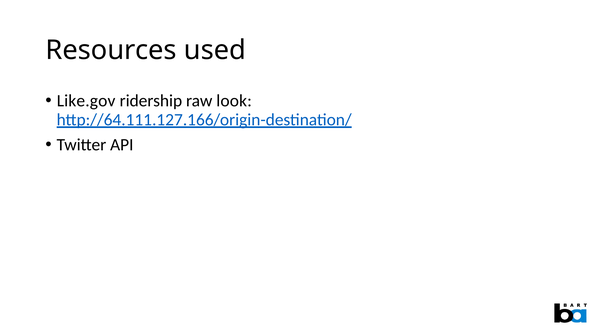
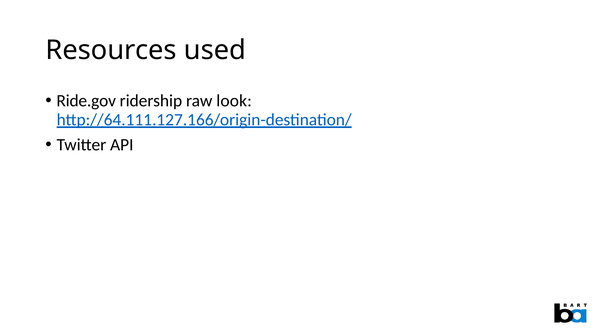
Like.gov: Like.gov -> Ride.gov (86, 101)
